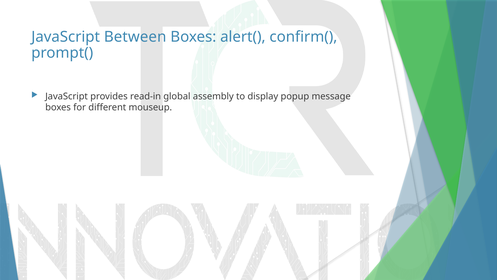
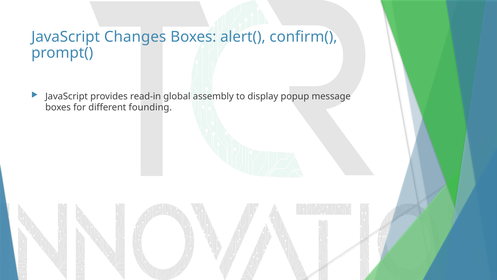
Between: Between -> Changes (135, 37)
mouseup: mouseup -> founding (150, 107)
